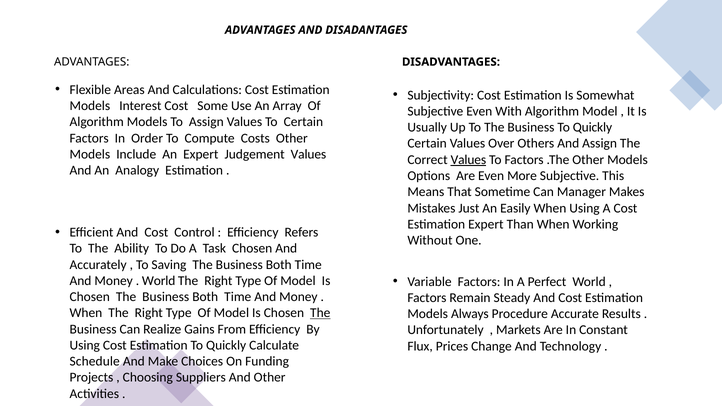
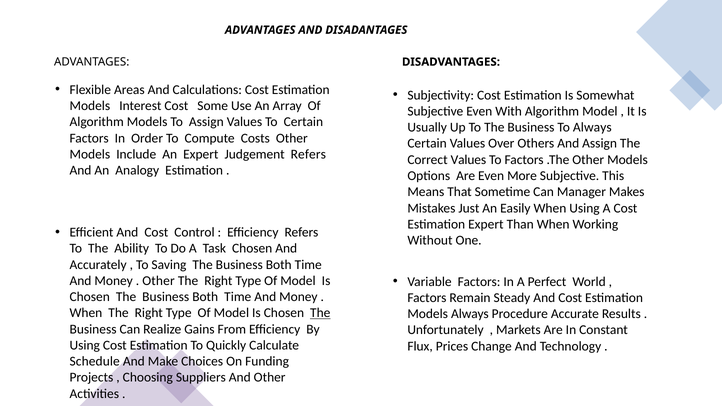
Business To Quickly: Quickly -> Always (592, 127)
Judgement Values: Values -> Refers (308, 154)
Values underline: present -> none (468, 160)
World: World -> Other (159, 281)
